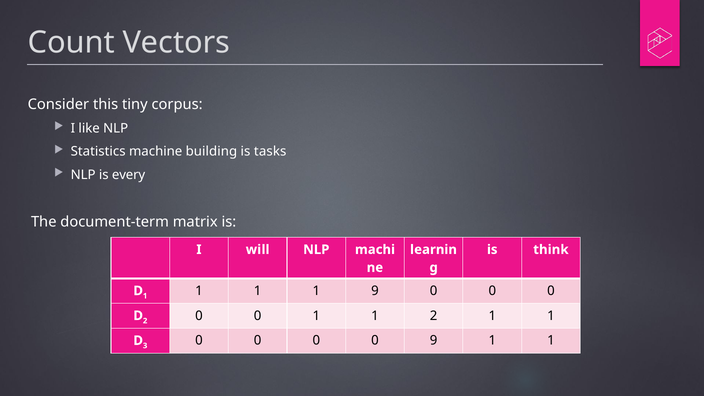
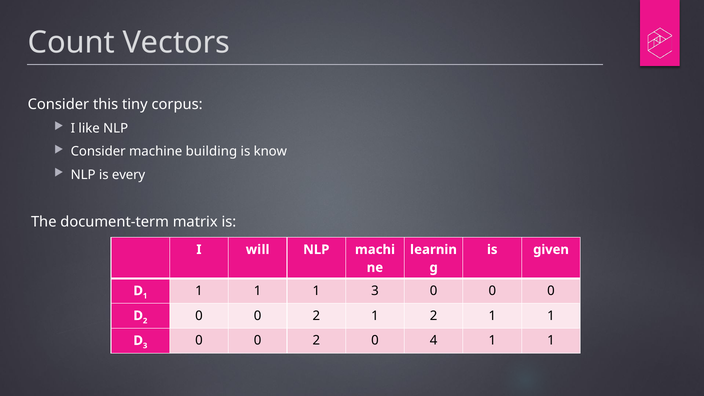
Statistics: Statistics -> Consider (98, 151)
tasks: tasks -> know (270, 151)
think: think -> given (551, 250)
1 9: 9 -> 3 (375, 291)
2 0 0 1: 1 -> 2 (316, 316)
0: 0 -> 2 (316, 341)
0 9: 9 -> 4 (434, 341)
